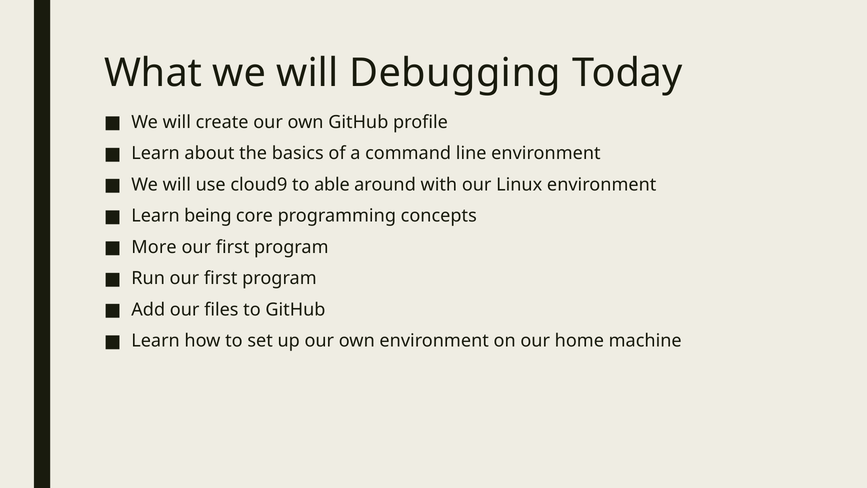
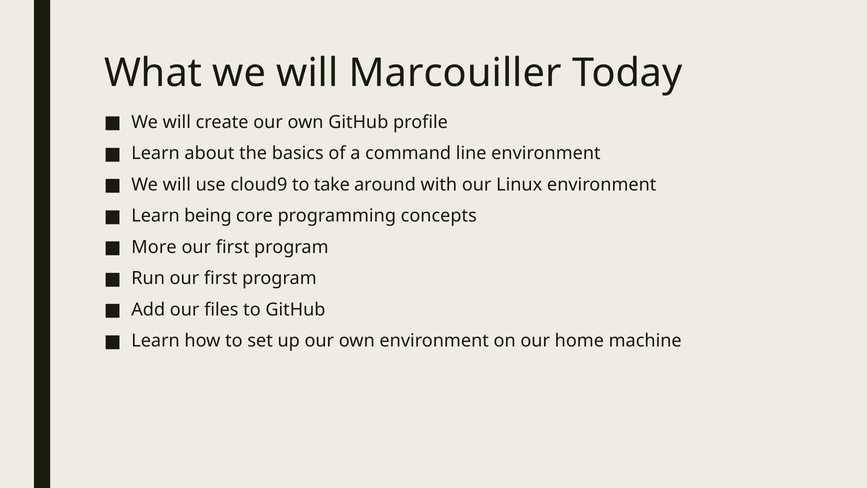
Debugging: Debugging -> Marcouiller (455, 73)
able: able -> take (332, 184)
